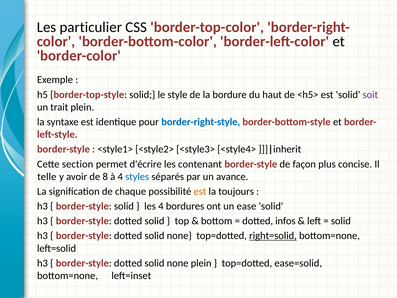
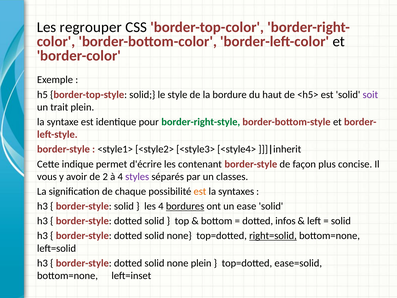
particulier: particulier -> regrouper (91, 27)
border-right-style colour: blue -> green (201, 122)
section: section -> indique (78, 164)
telle: telle -> vous (47, 176)
8: 8 -> 2 (105, 176)
styles colour: blue -> purple (137, 176)
avance: avance -> classes (232, 176)
toujours: toujours -> syntaxes (236, 191)
bordures underline: none -> present (185, 206)
